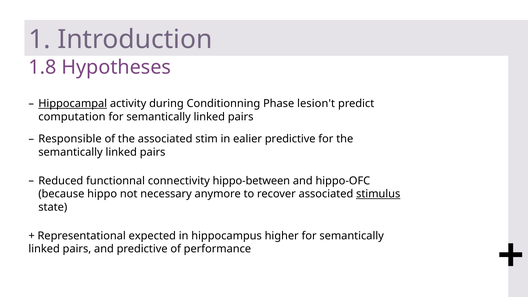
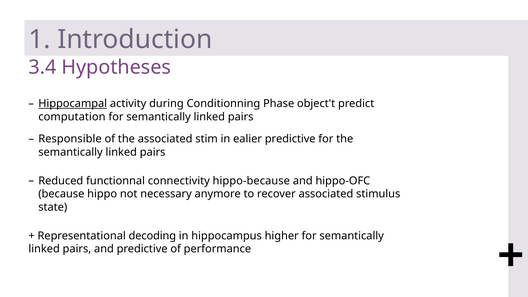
1.8: 1.8 -> 3.4 (42, 67)
lesion't: lesion't -> object't (316, 104)
hippo-between: hippo-between -> hippo-because (251, 181)
stimulus underline: present -> none (378, 194)
expected: expected -> decoding (152, 236)
